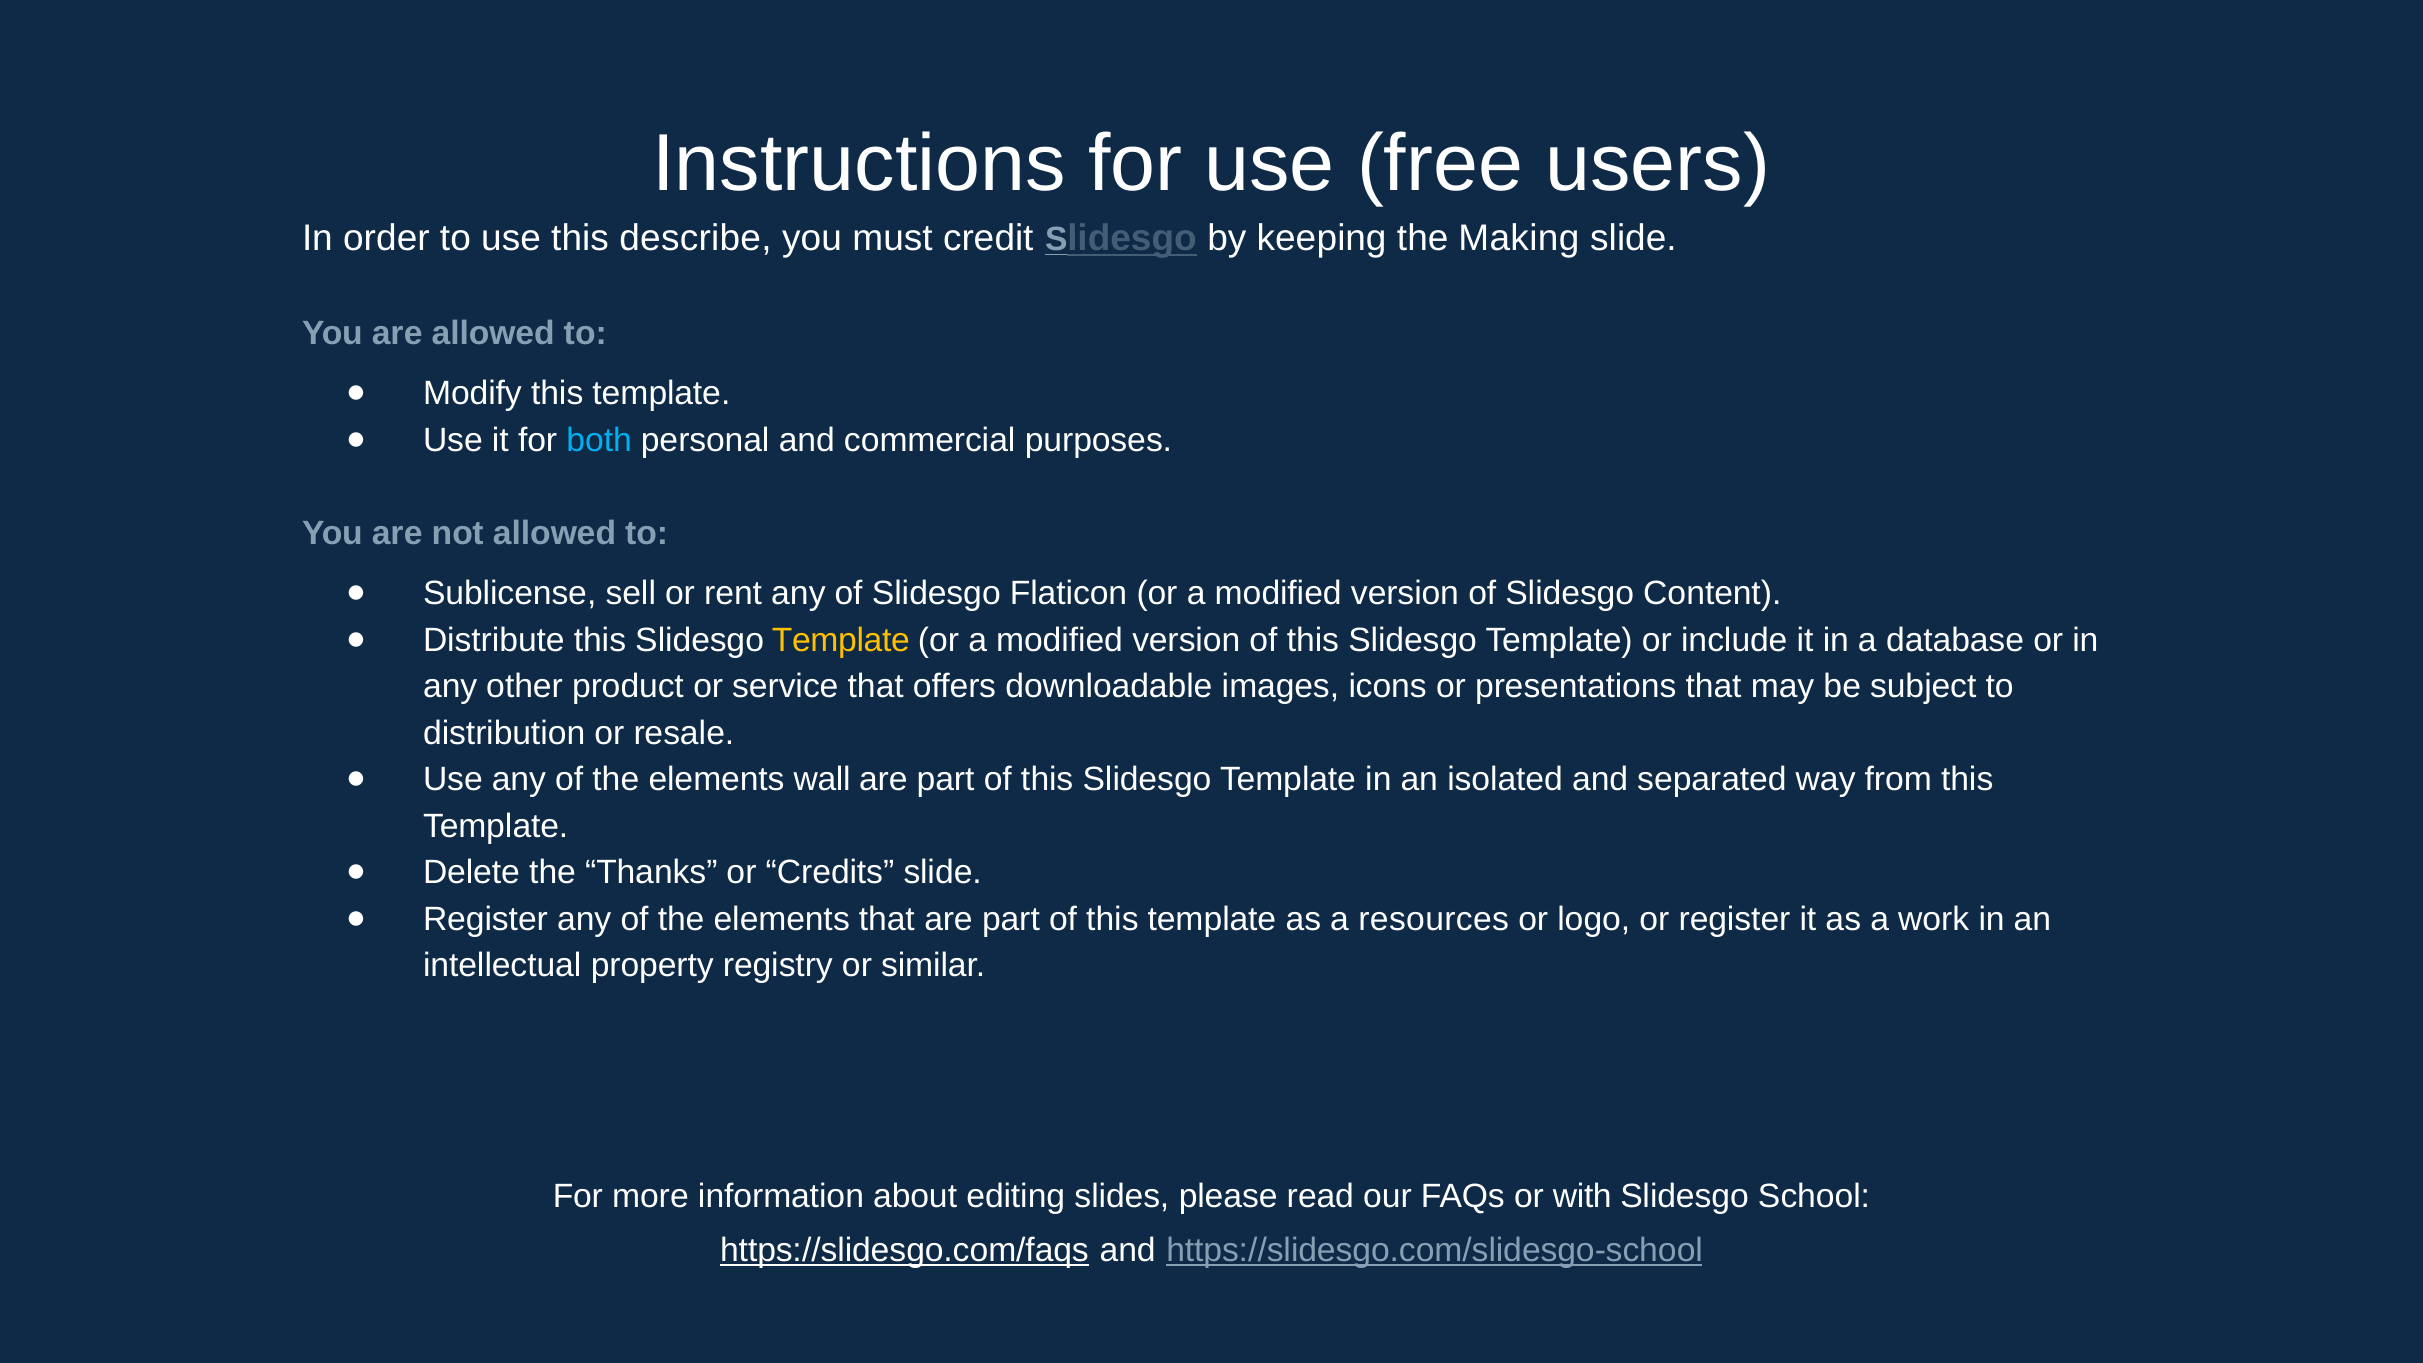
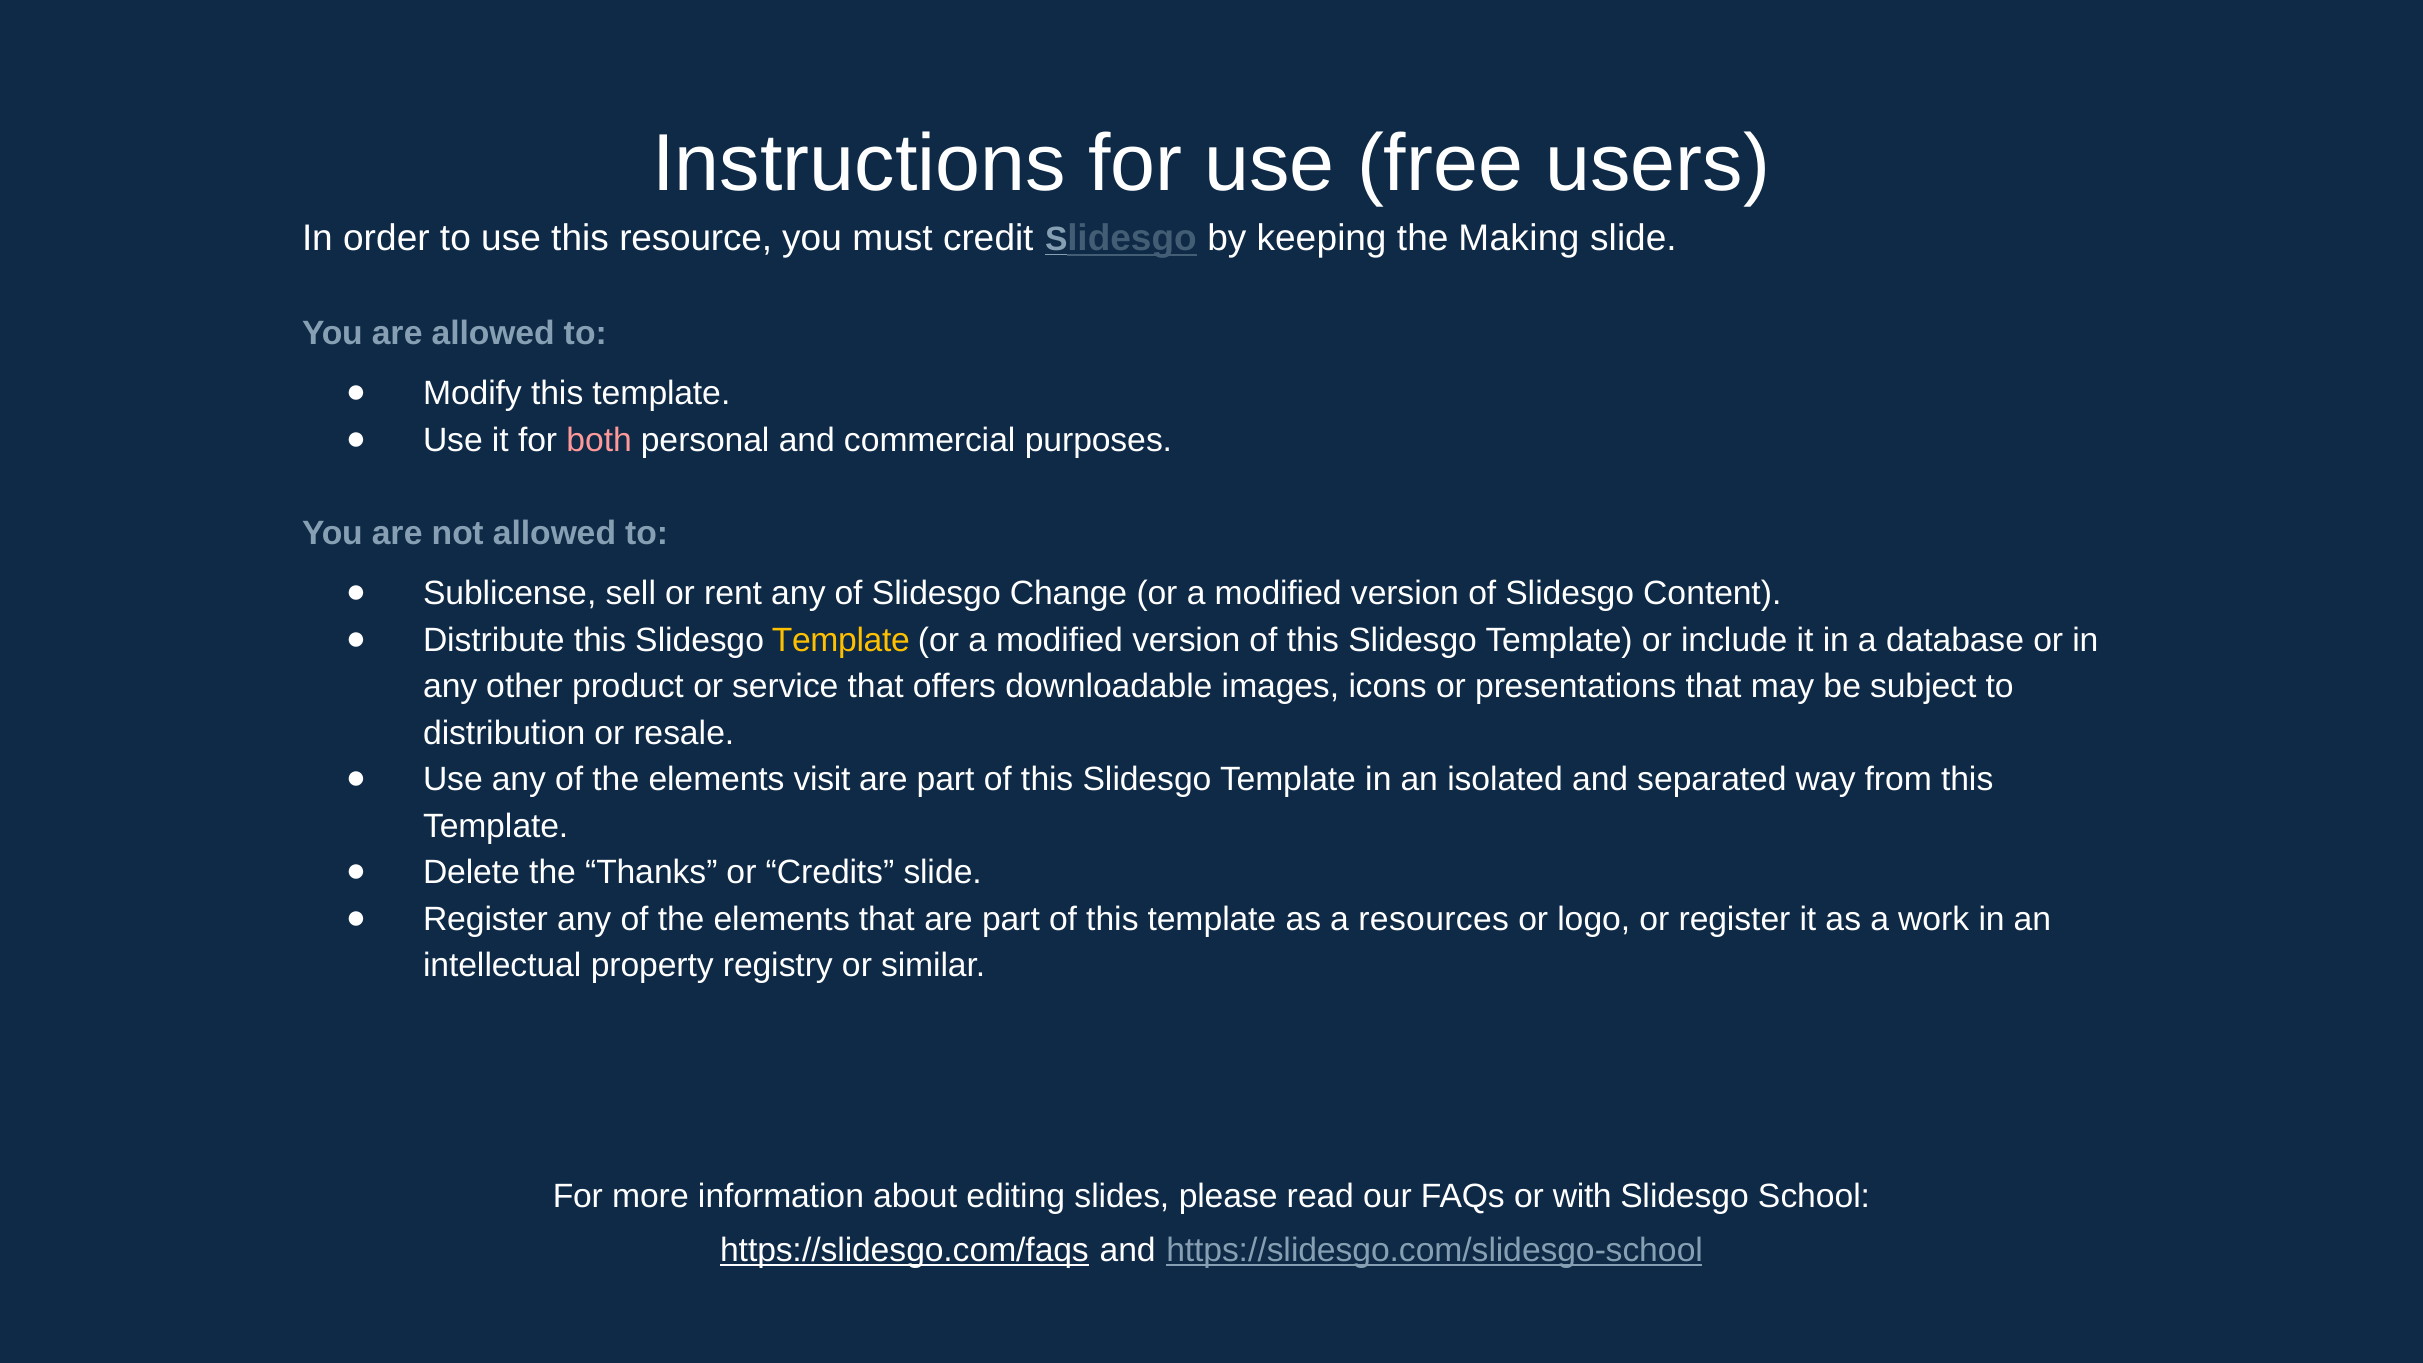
describe: describe -> resource (696, 238)
both colour: light blue -> pink (599, 440)
Flaticon: Flaticon -> Change (1069, 594)
wall: wall -> visit (822, 780)
